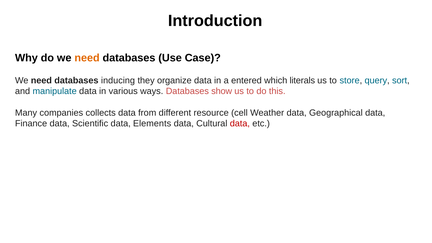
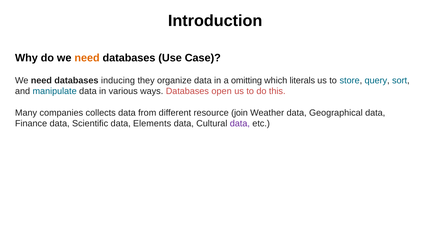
entered: entered -> omitting (247, 80)
show: show -> open (222, 91)
cell: cell -> join (240, 113)
data colour: red -> purple (240, 124)
